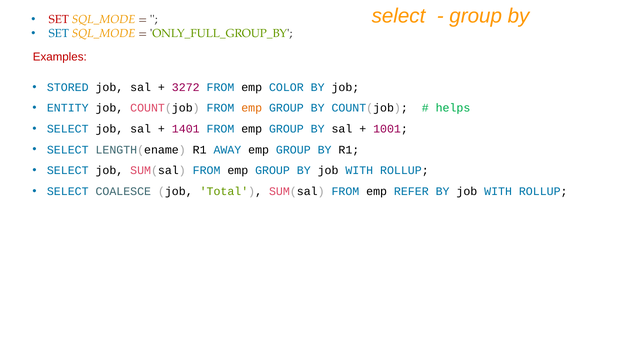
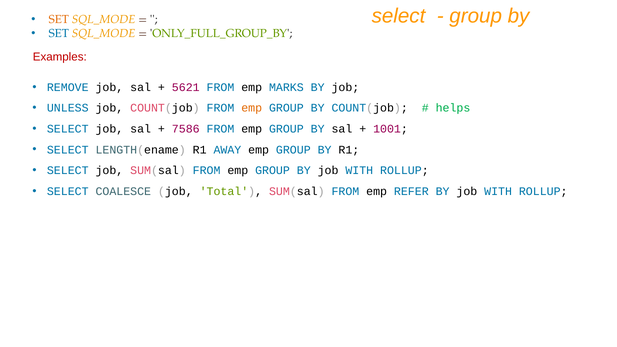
SET colour: red -> orange (59, 20)
STORED: STORED -> REMOVE (68, 87)
3272: 3272 -> 5621 (186, 87)
COLOR: COLOR -> MARKS (286, 87)
ENTITY: ENTITY -> UNLESS (68, 108)
1401: 1401 -> 7586 (186, 129)
